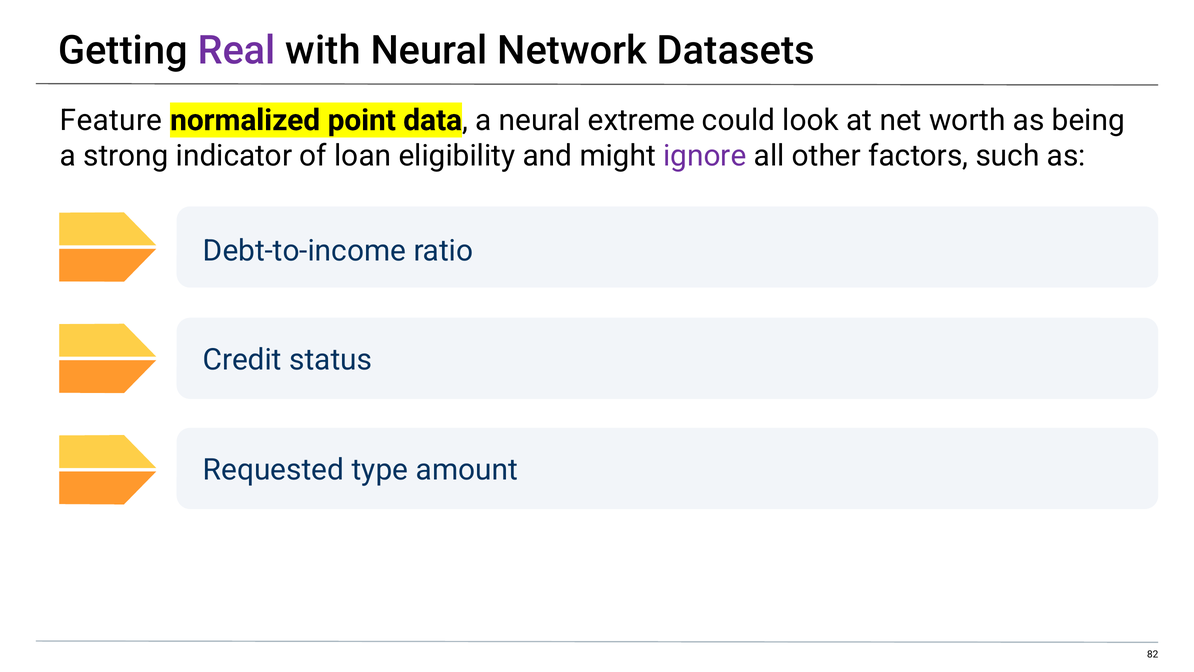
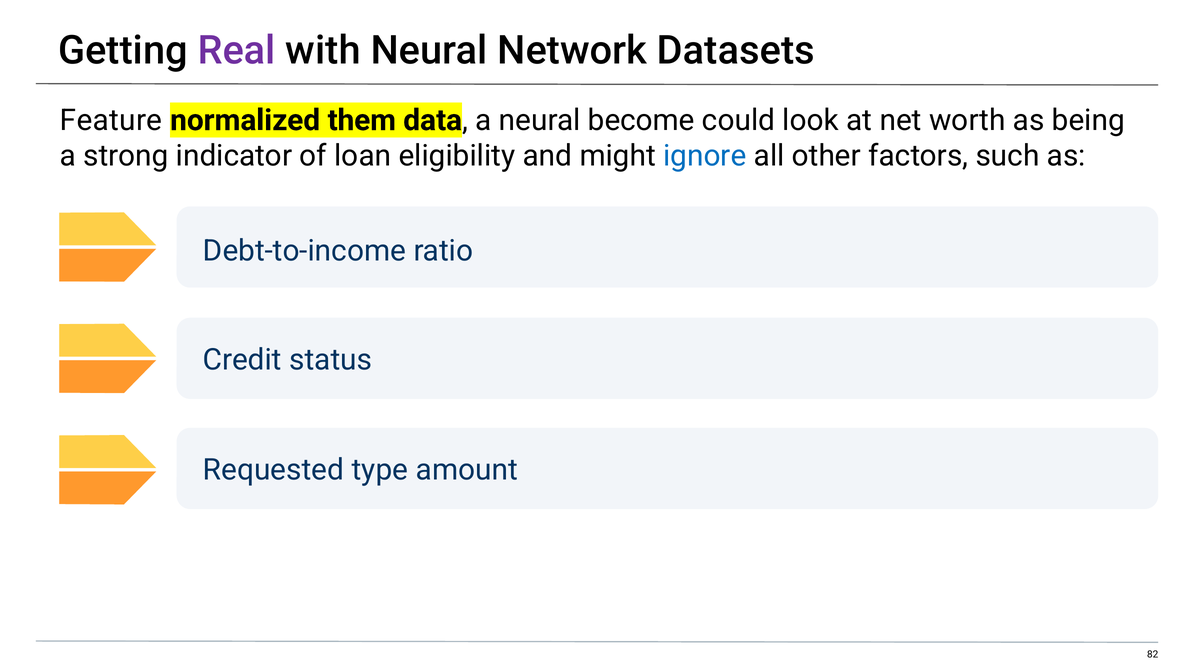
point: point -> them (362, 120)
extreme: extreme -> become (641, 120)
ignore colour: purple -> blue (705, 156)
